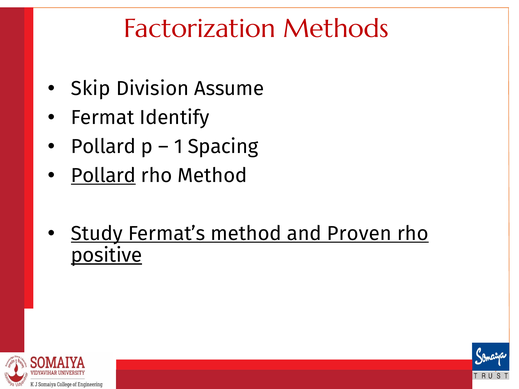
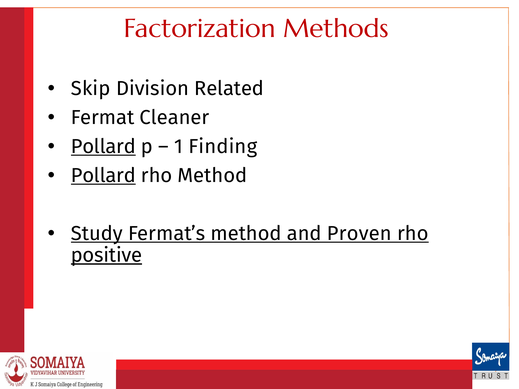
Assume: Assume -> Related (229, 89)
Identify: Identify -> Cleaner (174, 118)
Pollard underline: none -> present (103, 147)
Spacing: Spacing -> Finding (223, 147)
